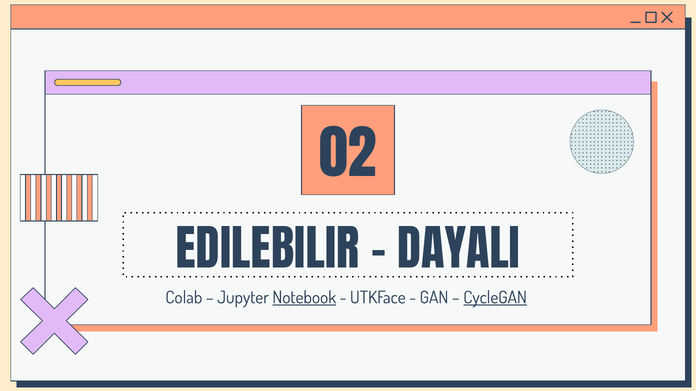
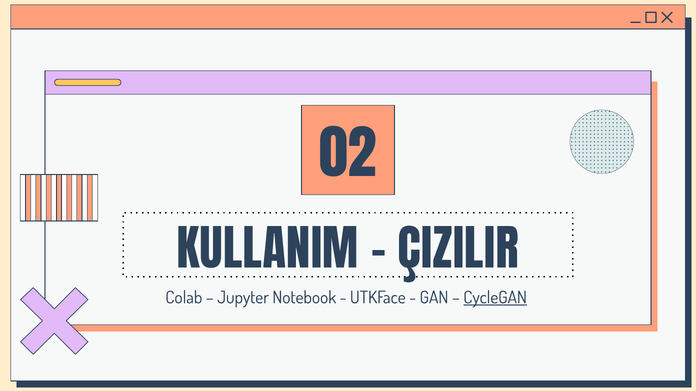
EDILEBILIR: EDILEBILIR -> KULLANIM (268, 252)
DAYALI: DAYALI -> ÇIZILIR (458, 252)
Notebook underline: present -> none (304, 298)
